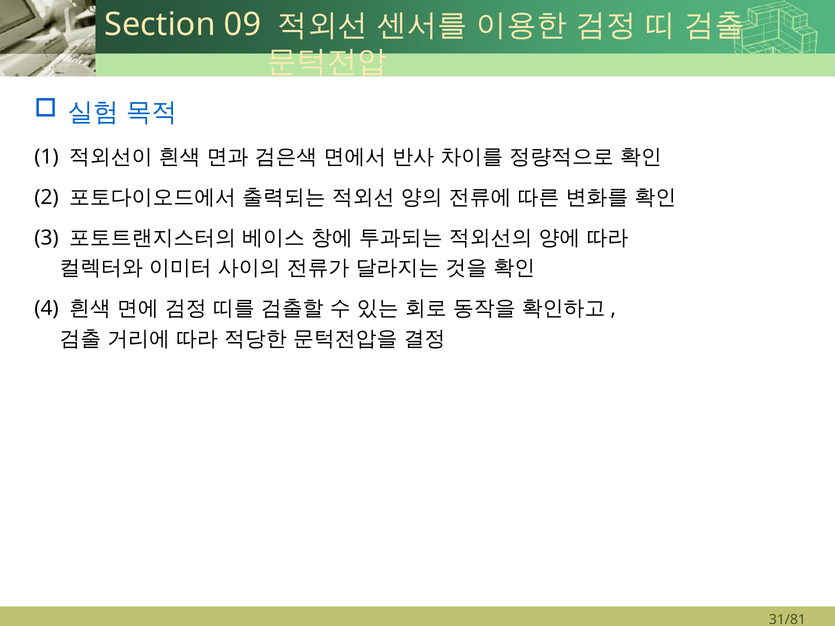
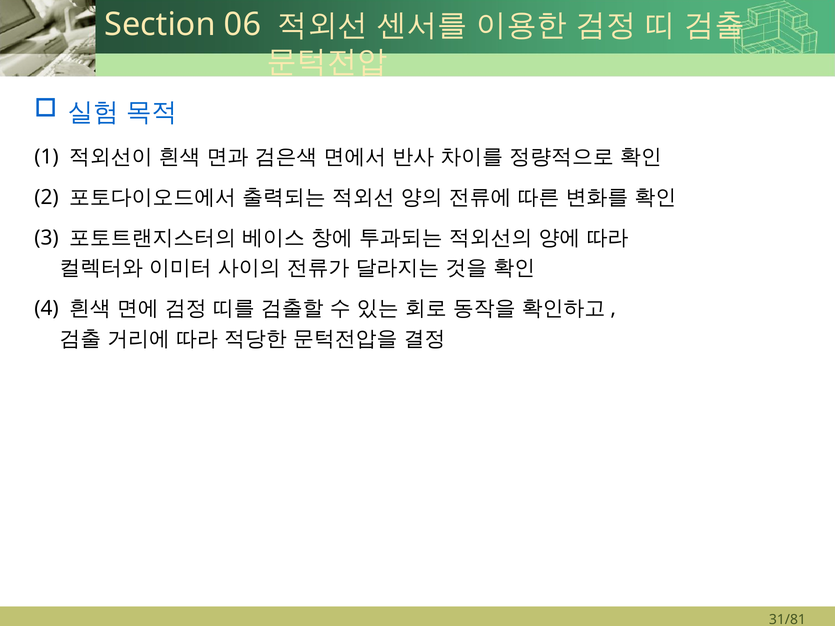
09: 09 -> 06 (243, 25)
